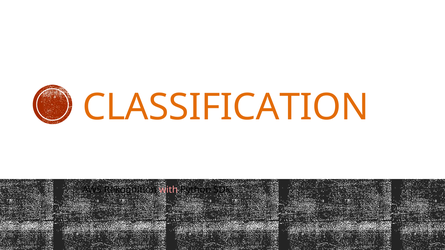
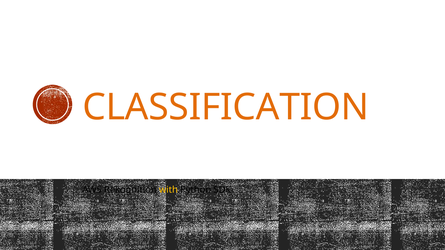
with colour: pink -> yellow (168, 190)
